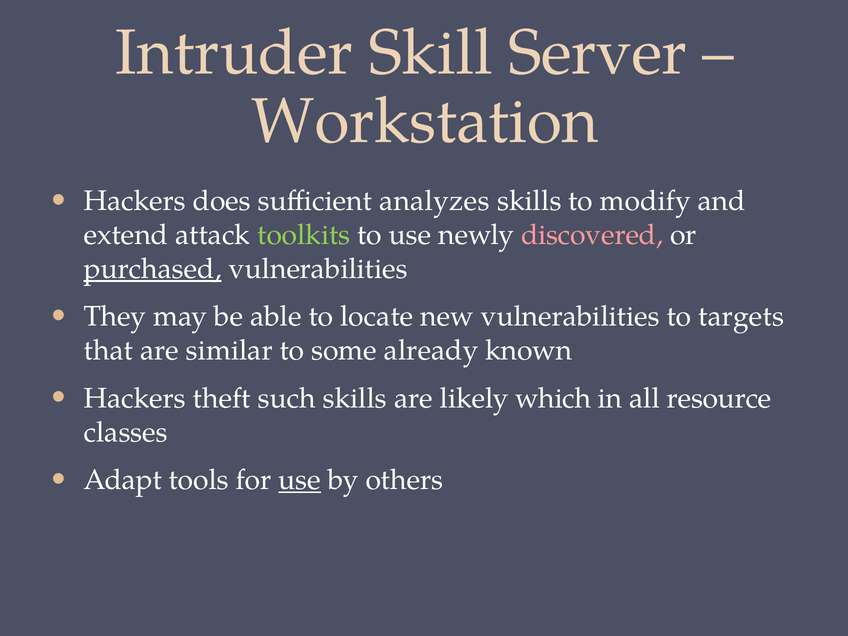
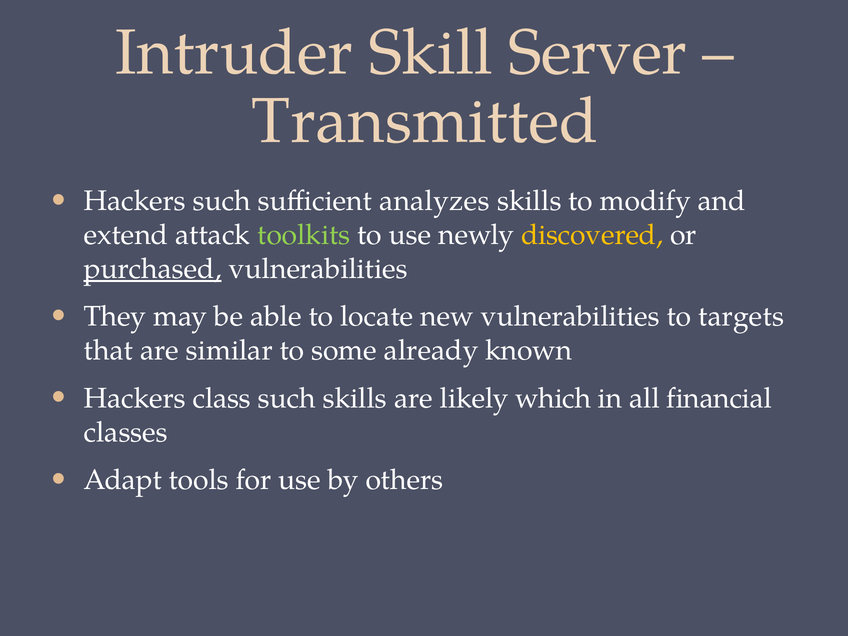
Workstation: Workstation -> Transmitted (425, 121)
Hackers does: does -> such (222, 201)
discovered colour: pink -> yellow (592, 235)
theft: theft -> class (222, 398)
resource: resource -> financial (719, 398)
use underline: present -> none (300, 480)
